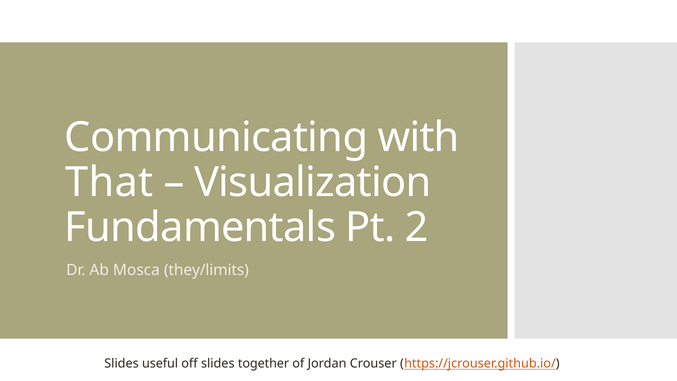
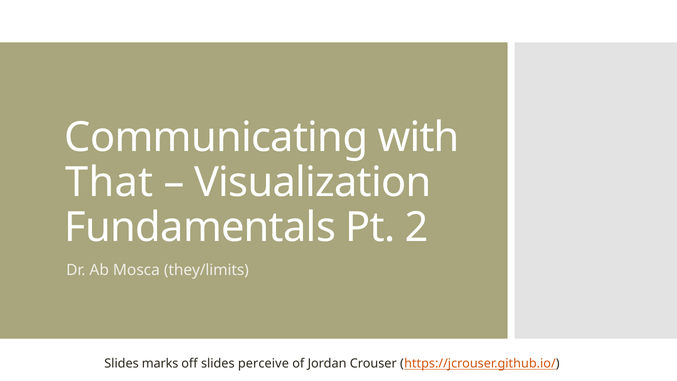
useful: useful -> marks (160, 363)
together: together -> perceive (263, 363)
